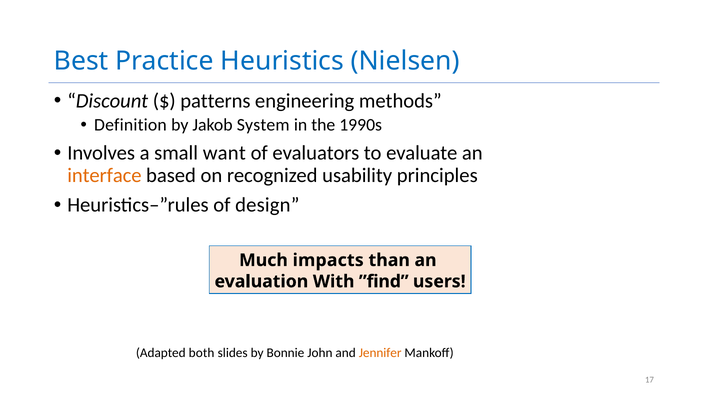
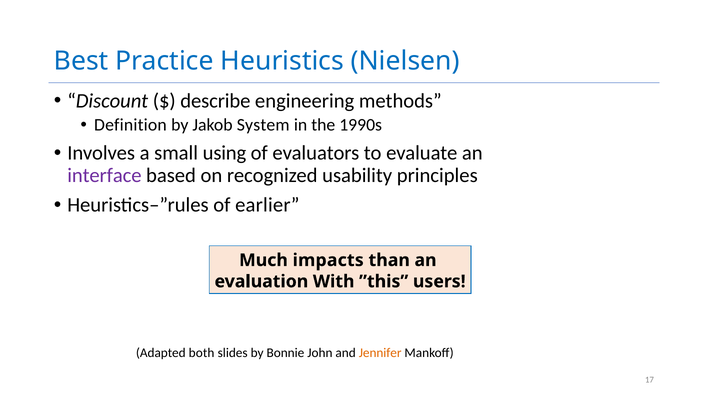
patterns: patterns -> describe (215, 101)
want: want -> using (224, 153)
interface colour: orange -> purple (104, 176)
design: design -> earlier (267, 205)
”find: ”find -> ”this (384, 282)
